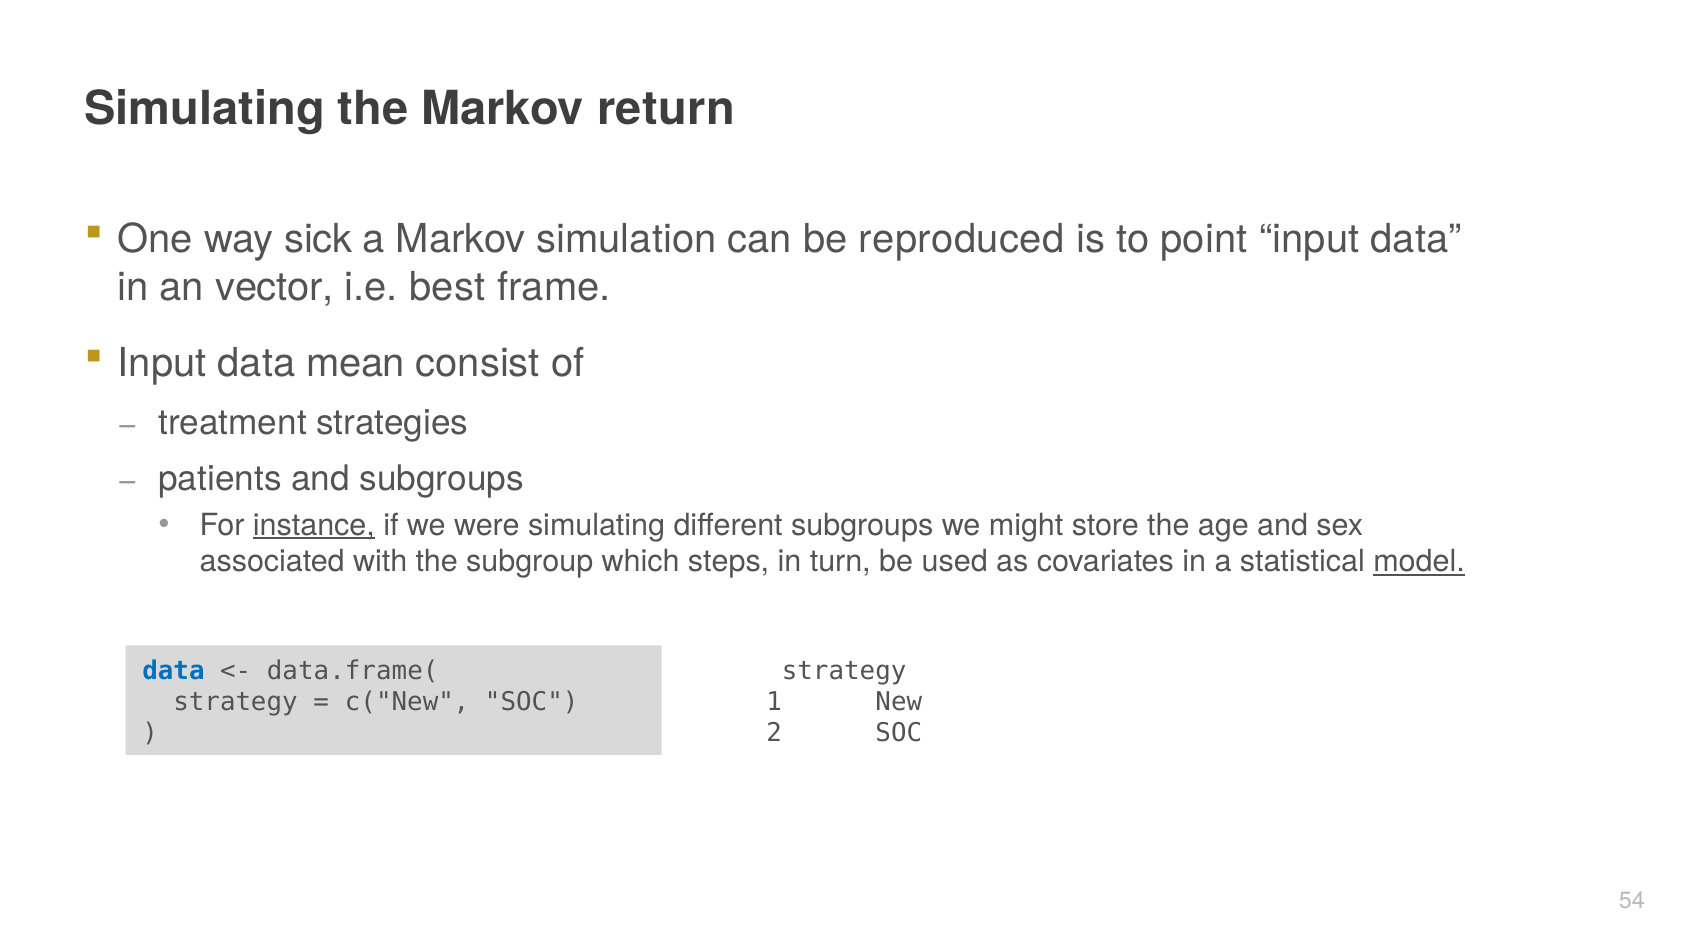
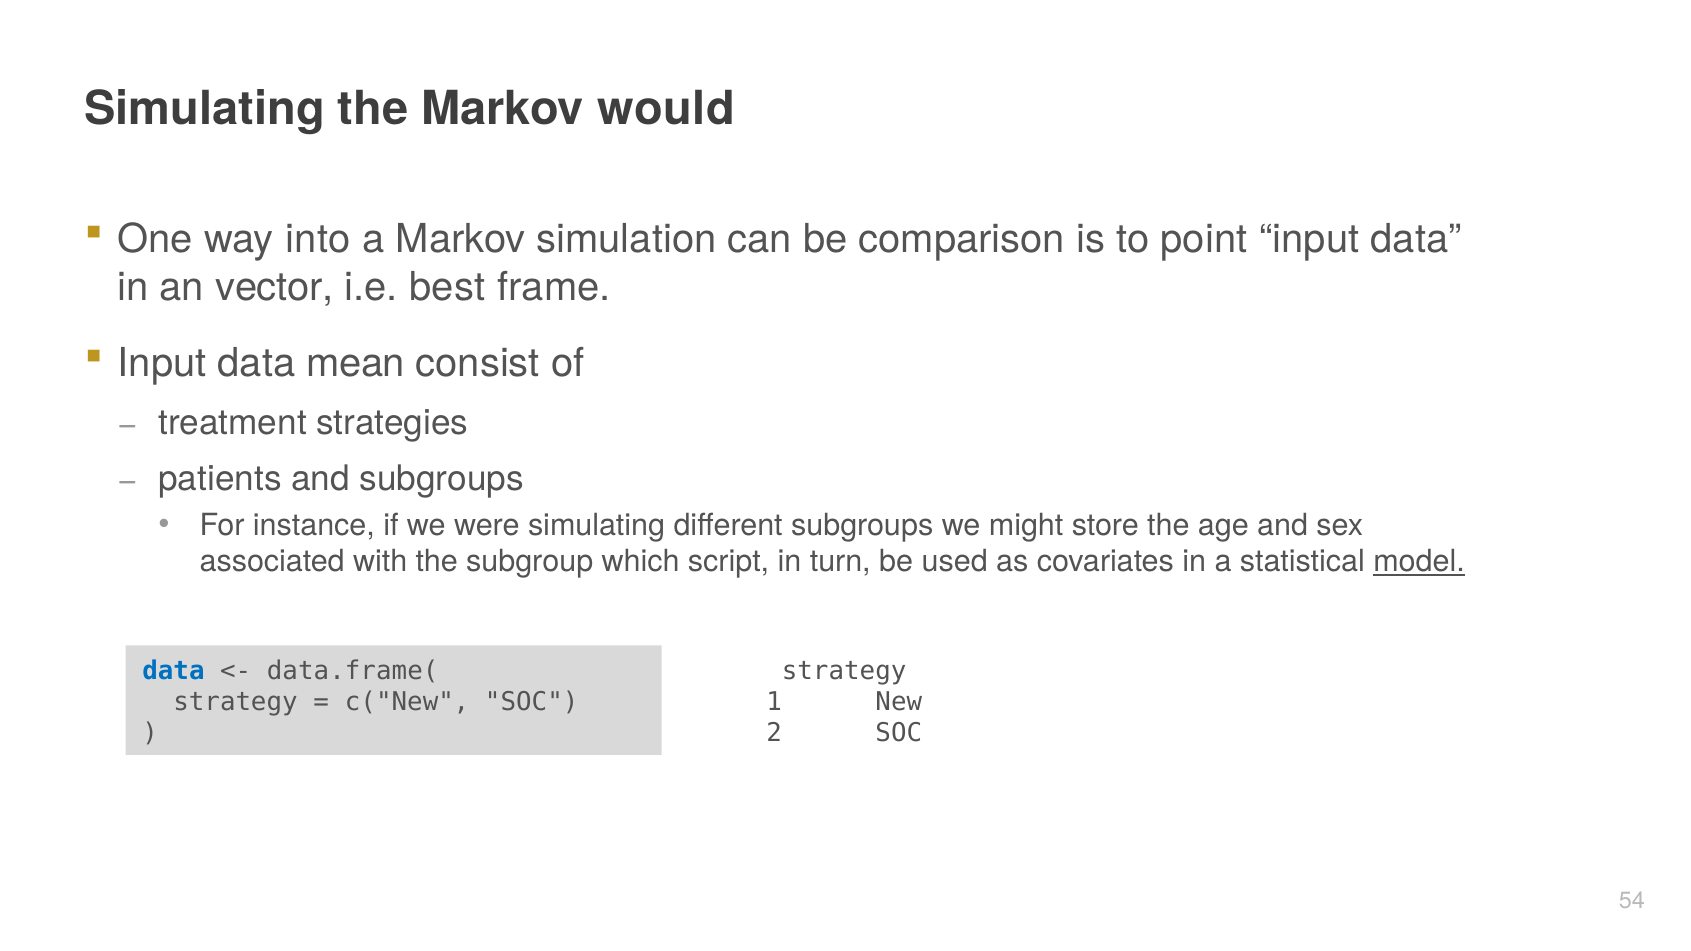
return: return -> would (666, 109)
sick: sick -> into (318, 240)
reproduced: reproduced -> comparison (962, 240)
instance underline: present -> none (314, 525)
steps: steps -> script (729, 562)
